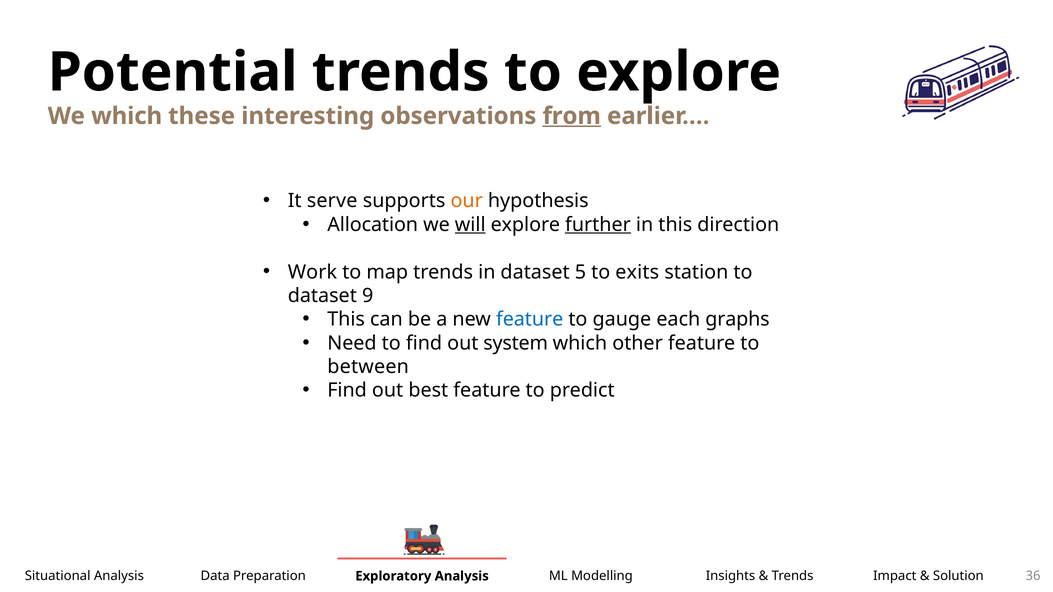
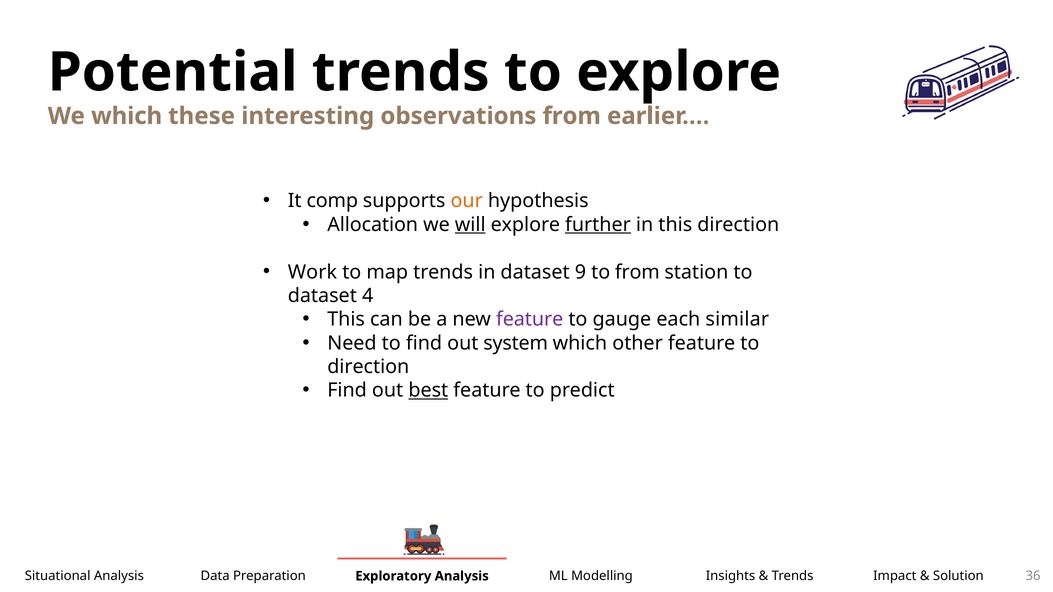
from underline: present -> none (572, 116)
serve: serve -> comp (332, 201)
5: 5 -> 9 (580, 272)
to exits: exits -> from (637, 272)
9: 9 -> 4 (368, 296)
feature colour: blue -> purple (530, 320)
graphs: graphs -> similar (737, 320)
between: between -> direction (368, 367)
best underline: none -> present (428, 391)
